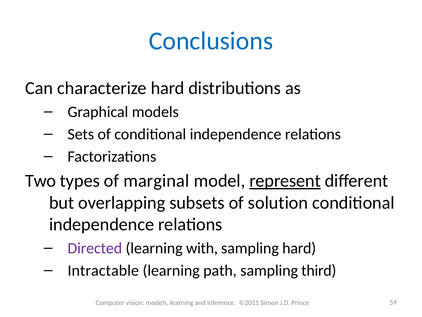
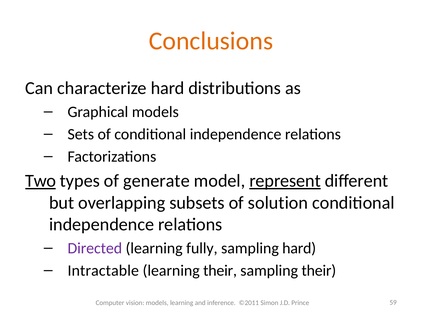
Conclusions colour: blue -> orange (211, 41)
Two underline: none -> present (41, 181)
marginal: marginal -> generate (156, 181)
with: with -> fully (202, 248)
learning path: path -> their (220, 270)
sampling third: third -> their (319, 270)
